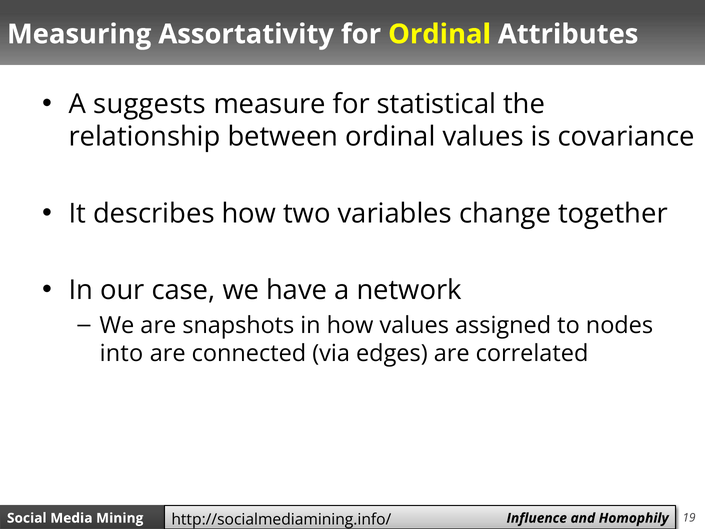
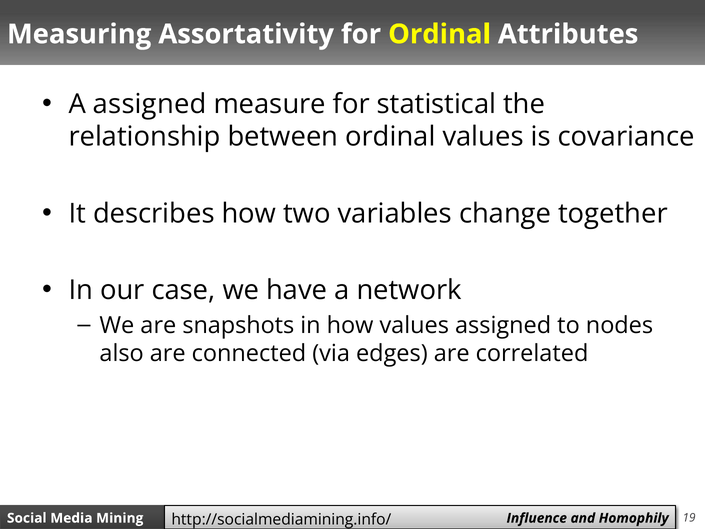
A suggests: suggests -> assigned (150, 104)
into: into -> also (122, 353)
